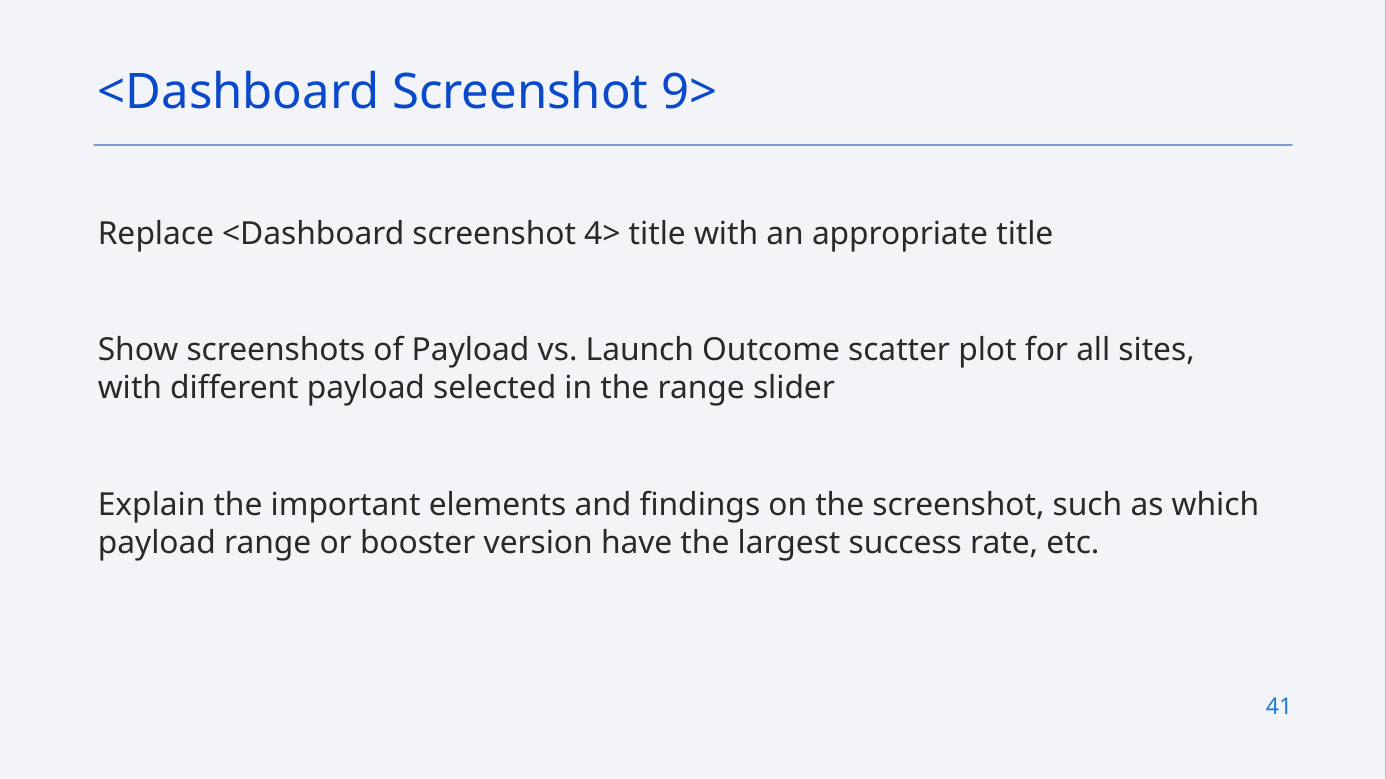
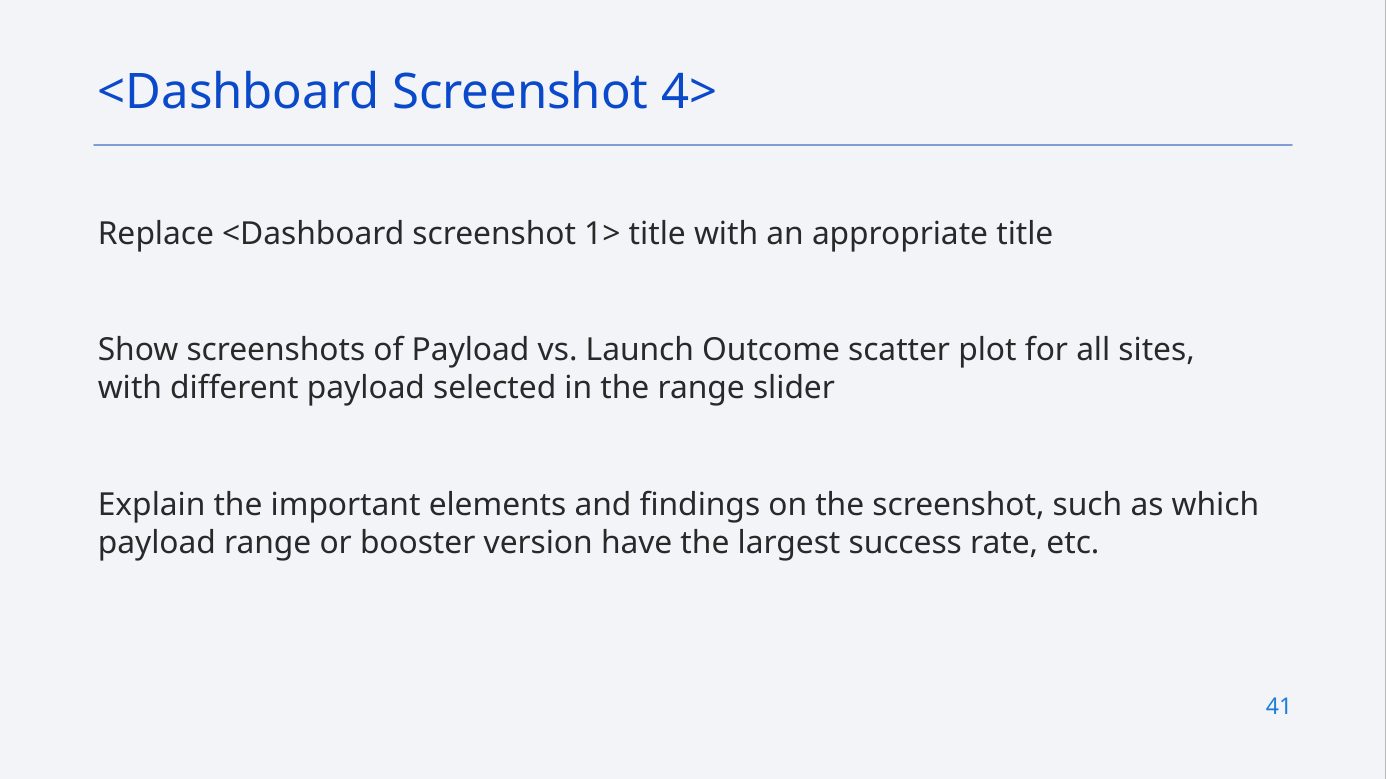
9>: 9> -> 4> (689, 93)
4>: 4> -> 1> (602, 234)
